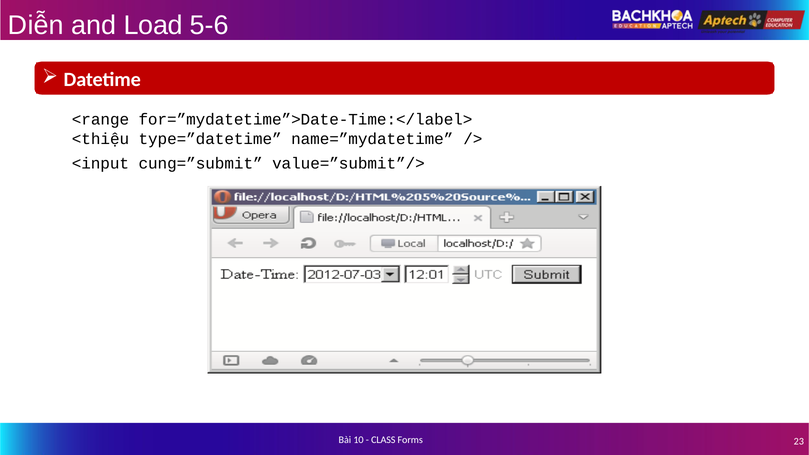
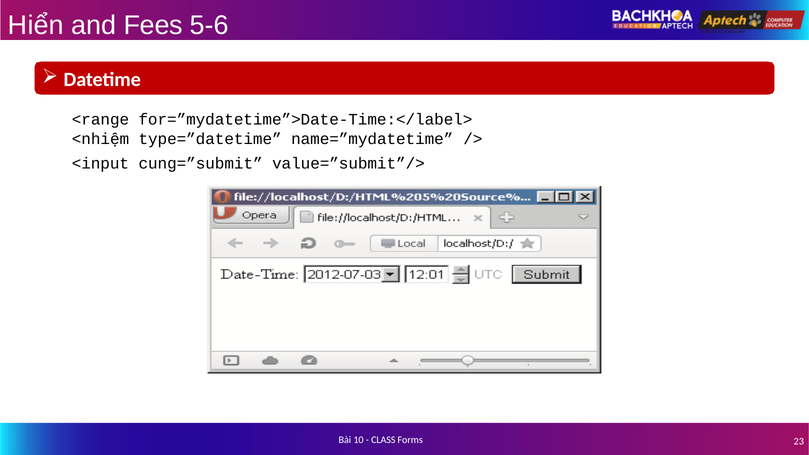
Diễn: Diễn -> Hiển (36, 25)
Load: Load -> Fees (153, 25)
<thiệu: <thiệu -> <nhiệm (100, 139)
